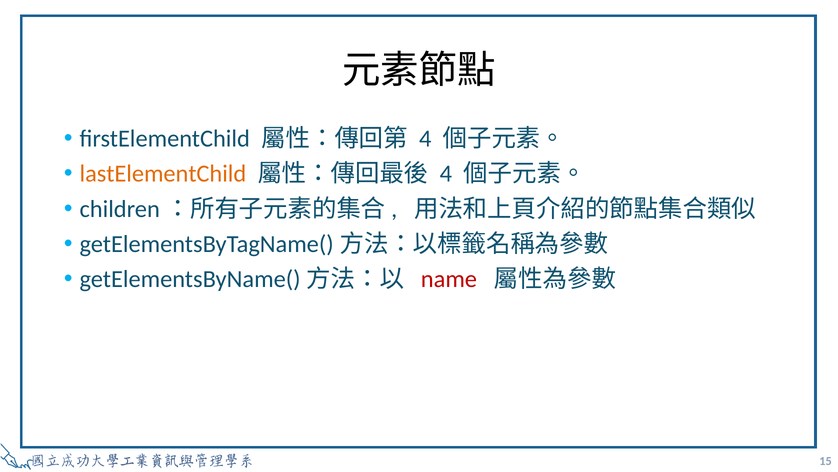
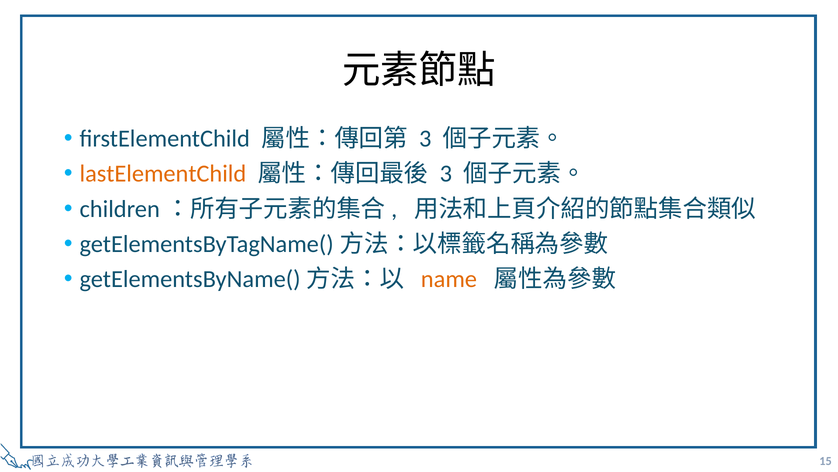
4: 4 -> 3 (425, 138)
4: 4 -> 3 (446, 174)
name colour: red -> orange (449, 279)
